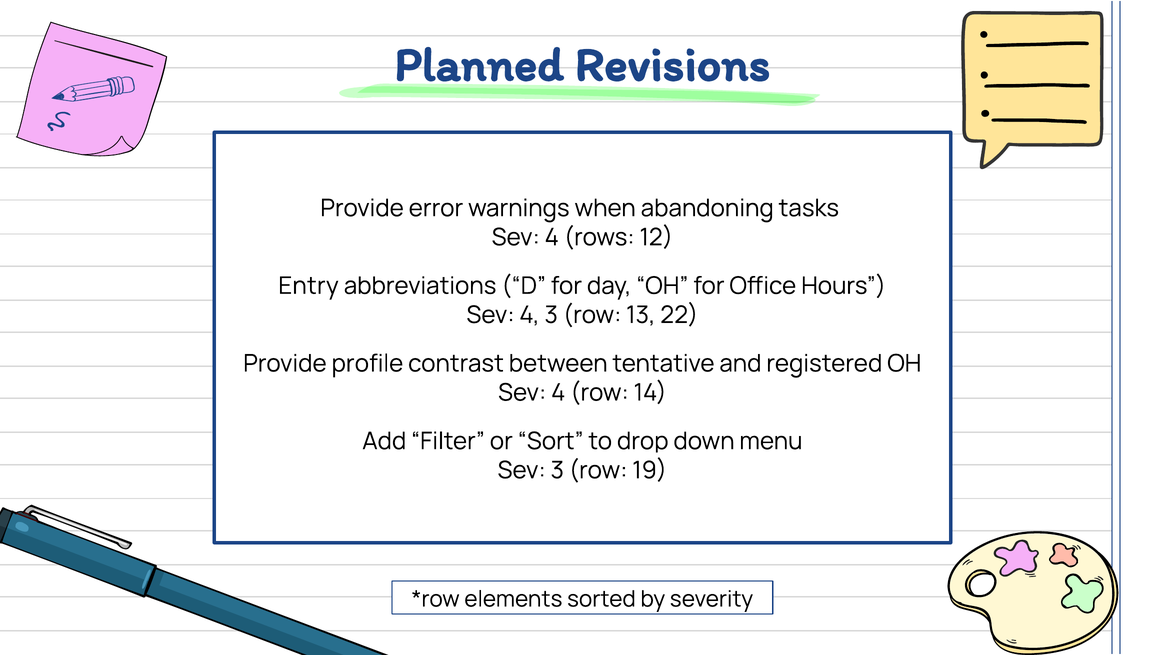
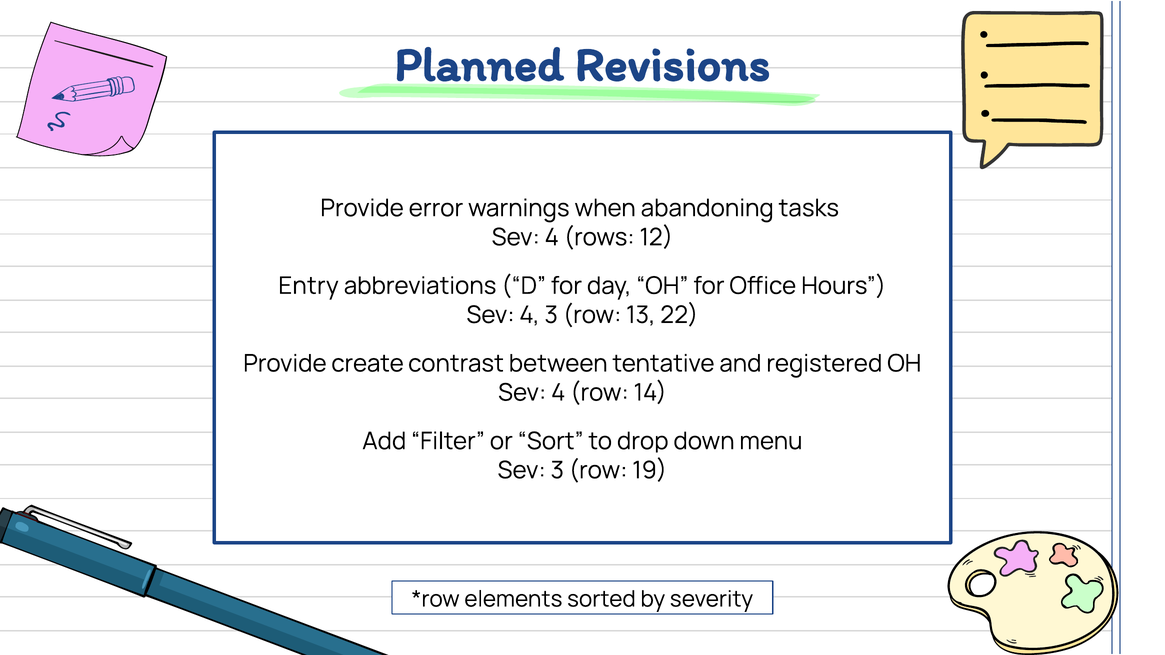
profile: profile -> create (368, 364)
